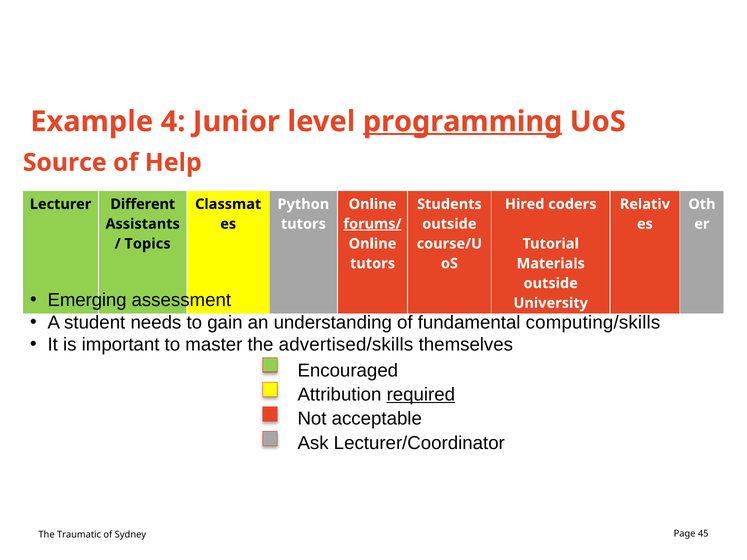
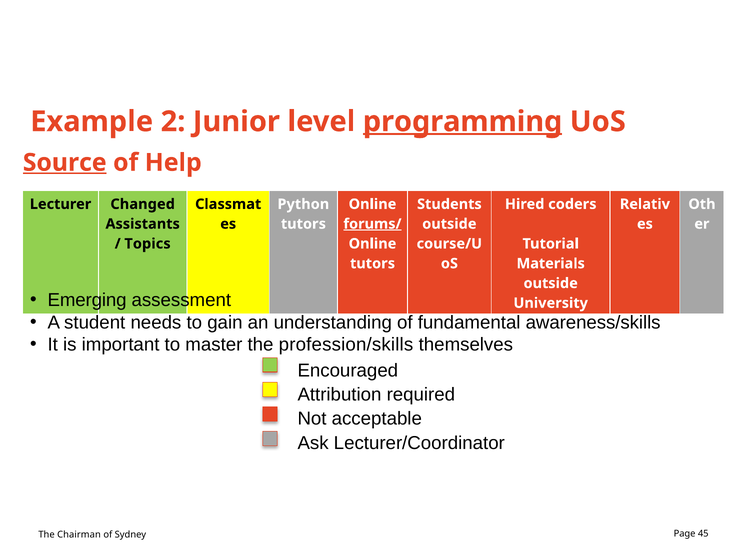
4: 4 -> 2 (173, 122)
Source underline: none -> present (65, 163)
Different: Different -> Changed (143, 204)
computing/skills: computing/skills -> awareness/skills (593, 323)
advertised/skills: advertised/skills -> profession/skills (346, 345)
required underline: present -> none (421, 395)
Traumatic: Traumatic -> Chairman (79, 535)
